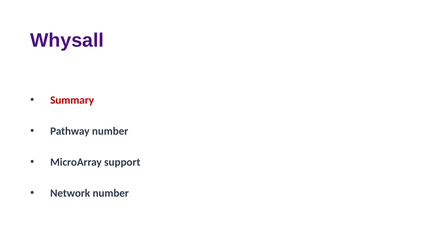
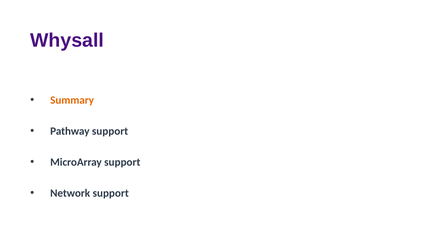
Summary colour: red -> orange (72, 100)
Pathway number: number -> support (110, 131)
Network number: number -> support (111, 193)
